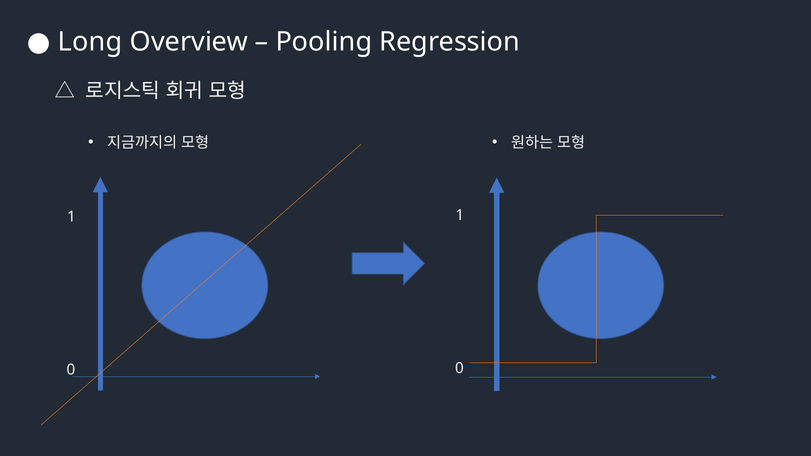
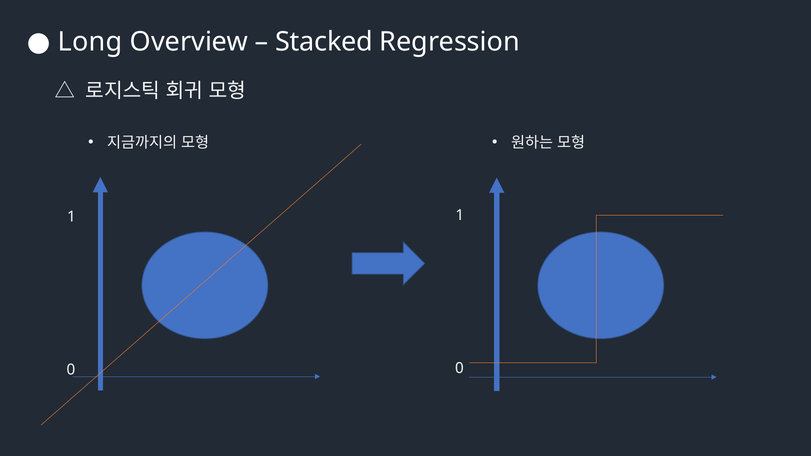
Pooling: Pooling -> Stacked (324, 42)
